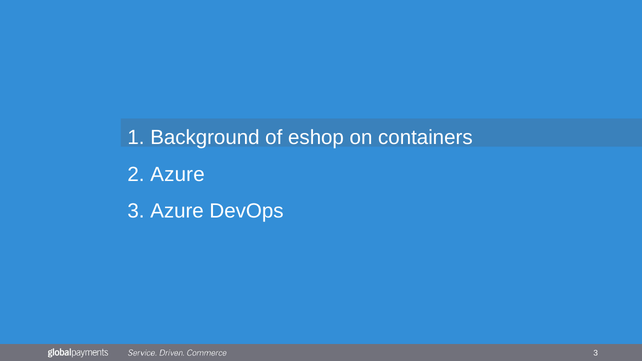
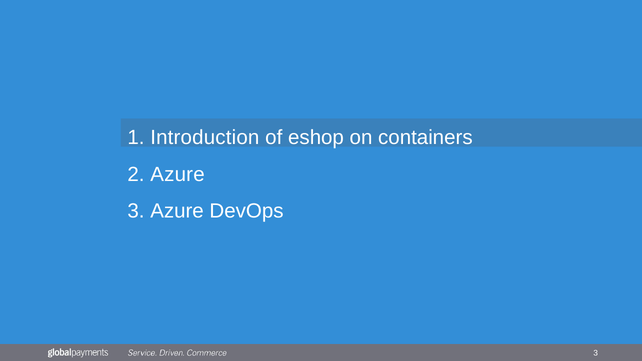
Background: Background -> Introduction (205, 138)
